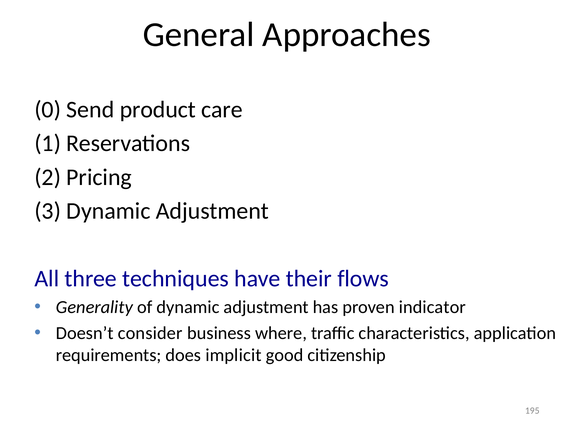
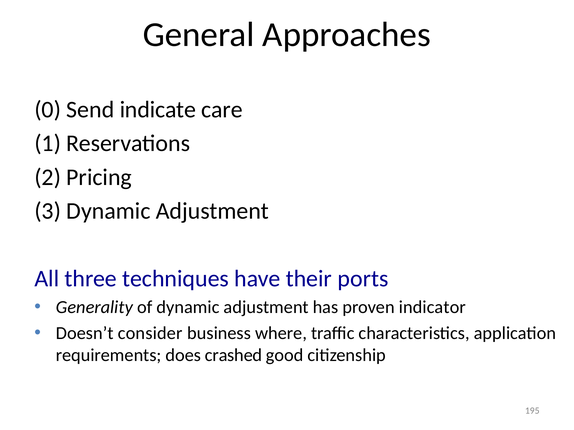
product: product -> indicate (158, 110)
flows: flows -> ports (363, 279)
implicit: implicit -> crashed (234, 355)
